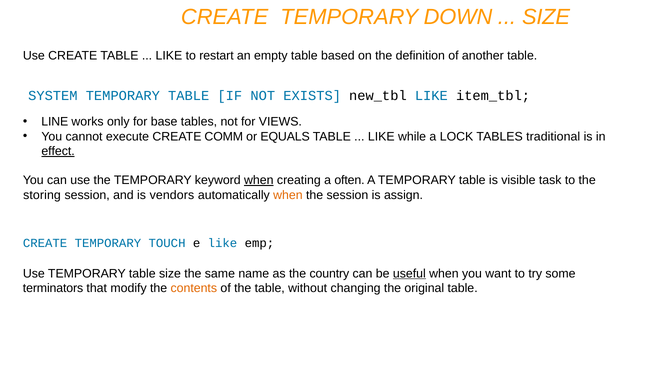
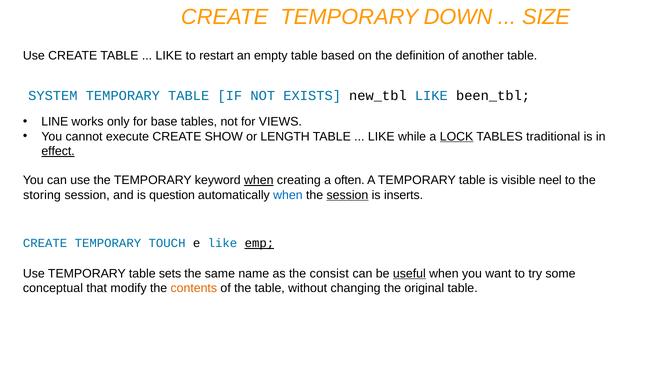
item_tbl: item_tbl -> been_tbl (493, 96)
COMM: COMM -> SHOW (224, 136)
EQUALS: EQUALS -> LENGTH (285, 136)
LOCK underline: none -> present (457, 136)
task: task -> neel (550, 180)
vendors: vendors -> question (172, 195)
when colour: orange -> blue (288, 195)
session underline: none -> present (347, 195)
assign: assign -> inserts (404, 195)
emp underline: none -> present (259, 243)
table size: size -> sets (170, 273)
country: country -> consist (329, 273)
terminators: terminators -> conceptual (53, 288)
